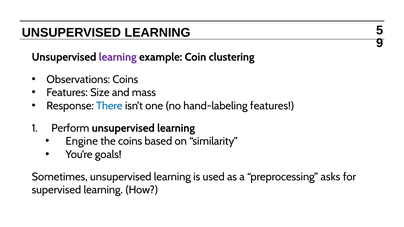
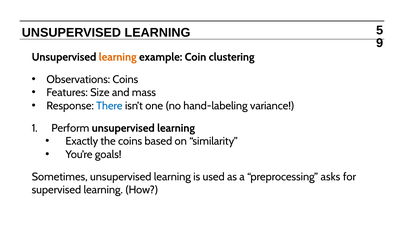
learning colour: purple -> orange (118, 57)
hand-labeling features: features -> variance (272, 106)
Engine: Engine -> Exactly (82, 141)
